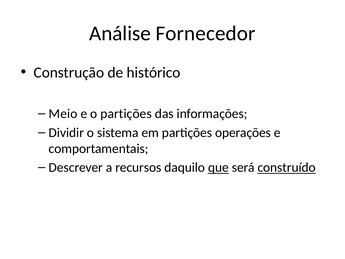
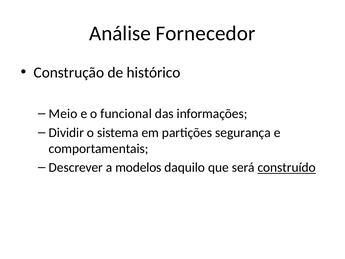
o partições: partições -> funcional (126, 114)
operações: operações -> segurança (243, 132)
recursos: recursos -> modelos (138, 167)
que underline: present -> none (218, 167)
